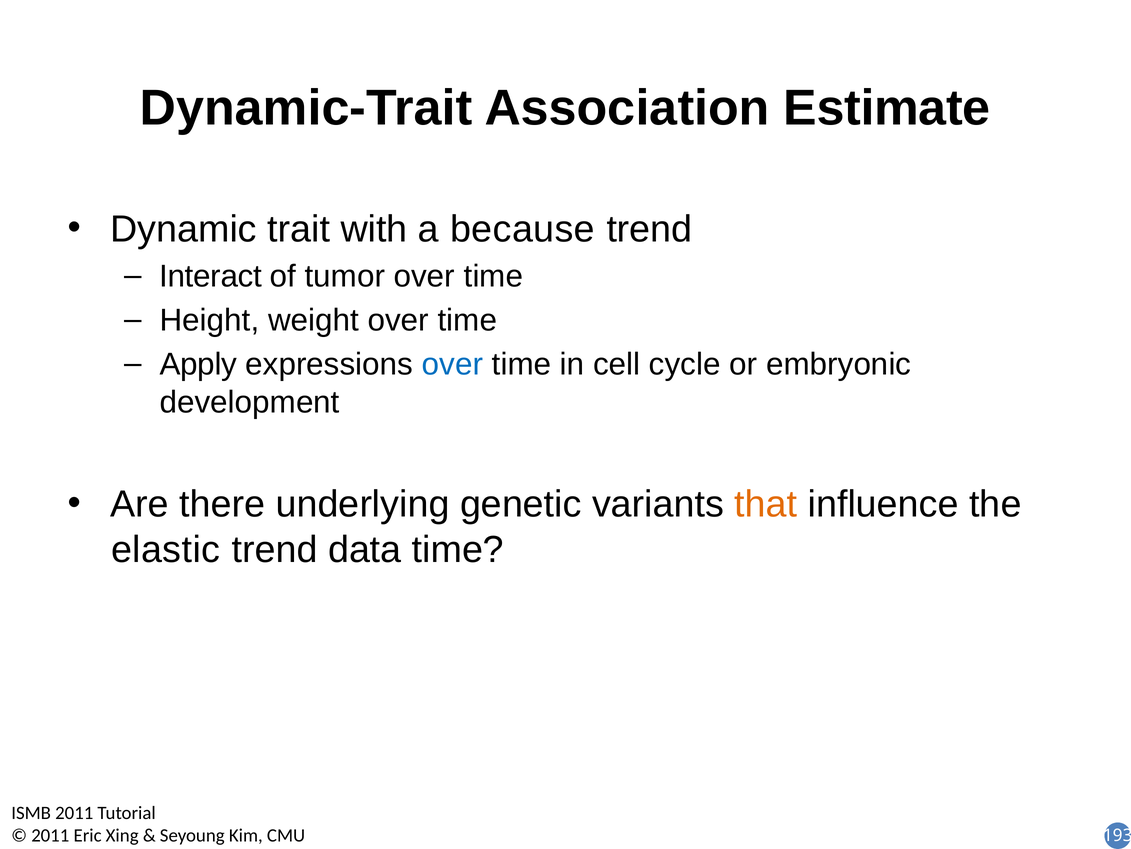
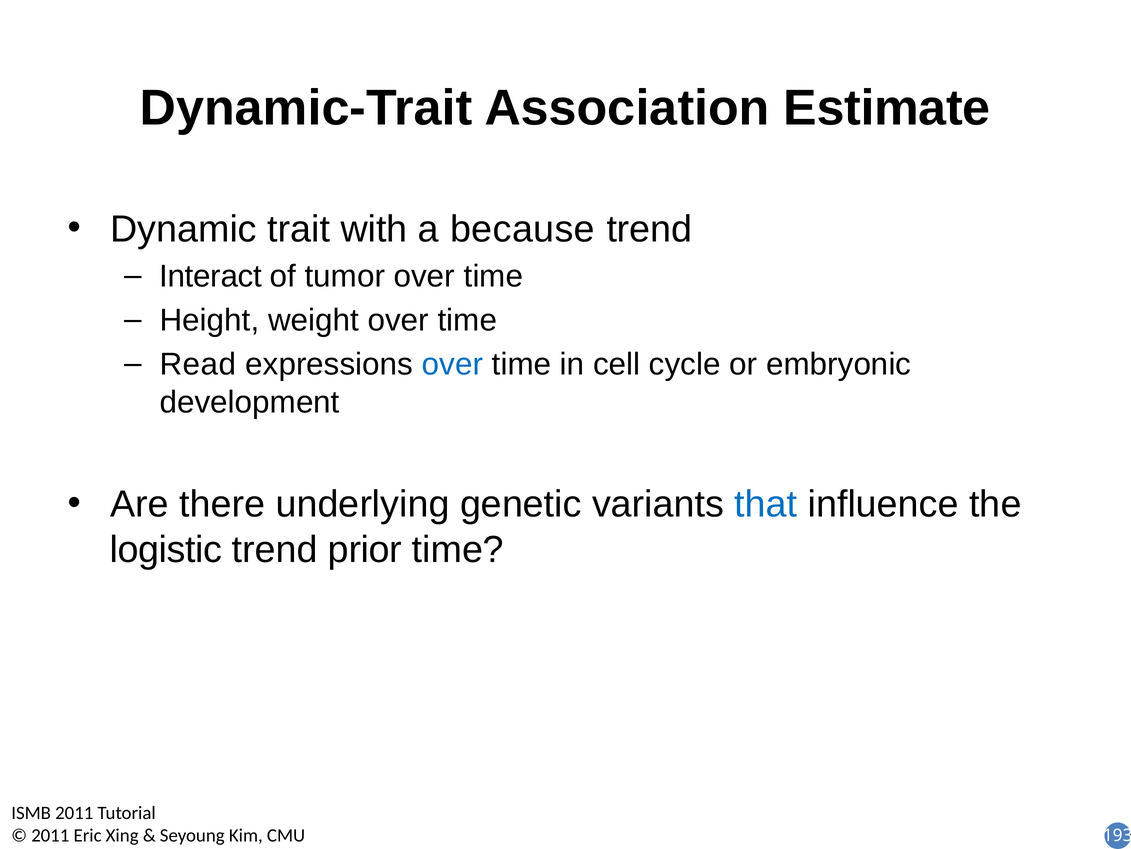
Apply: Apply -> Read (198, 364)
that colour: orange -> blue (766, 504)
elastic: elastic -> logistic (166, 549)
data: data -> prior (365, 549)
